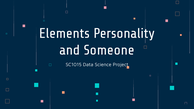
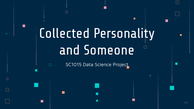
Elements: Elements -> Collected (64, 33)
